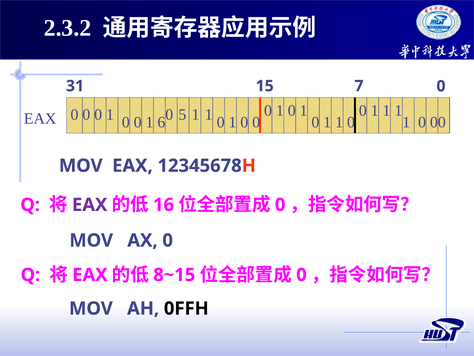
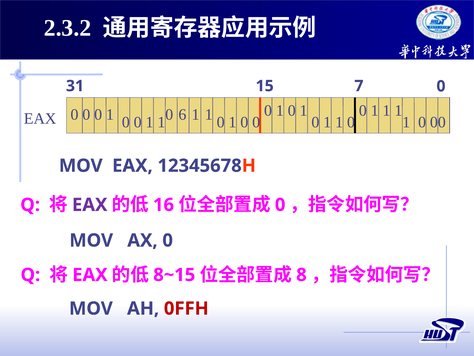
6: 6 -> 1 (161, 122)
5: 5 -> 6 (182, 114)
0: 0 -> 8 (301, 275)
0FFH colour: black -> red (186, 308)
